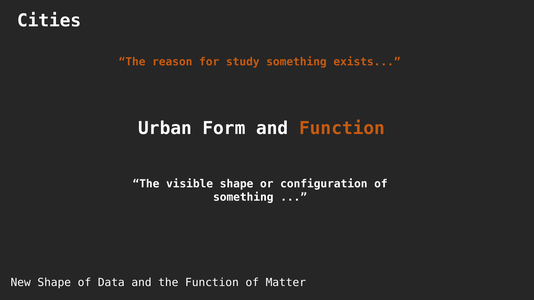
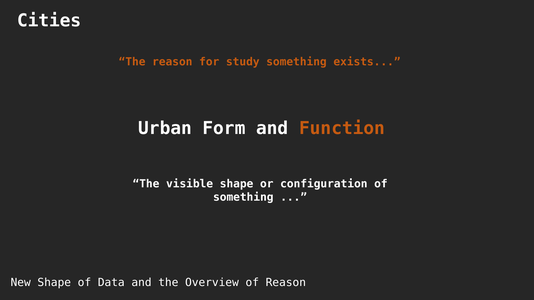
the Function: Function -> Overview (212, 283)
of Matter: Matter -> Reason (286, 283)
